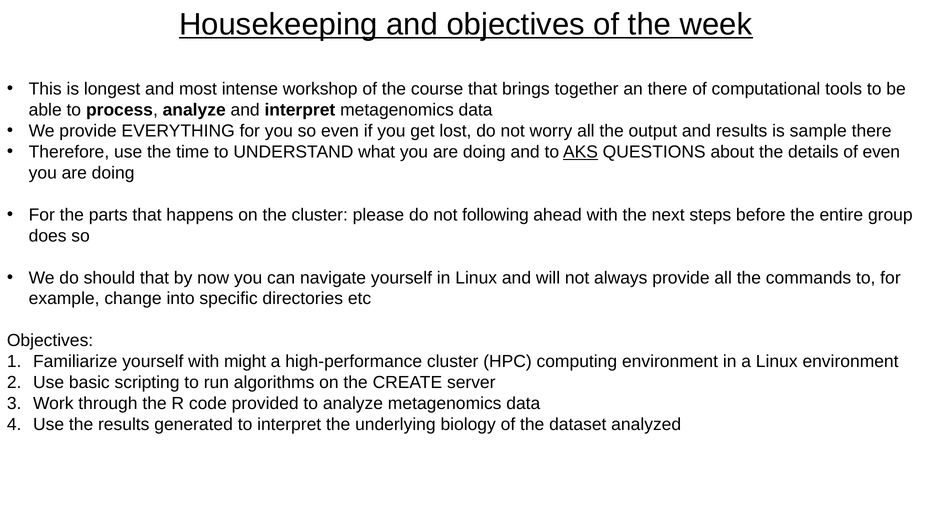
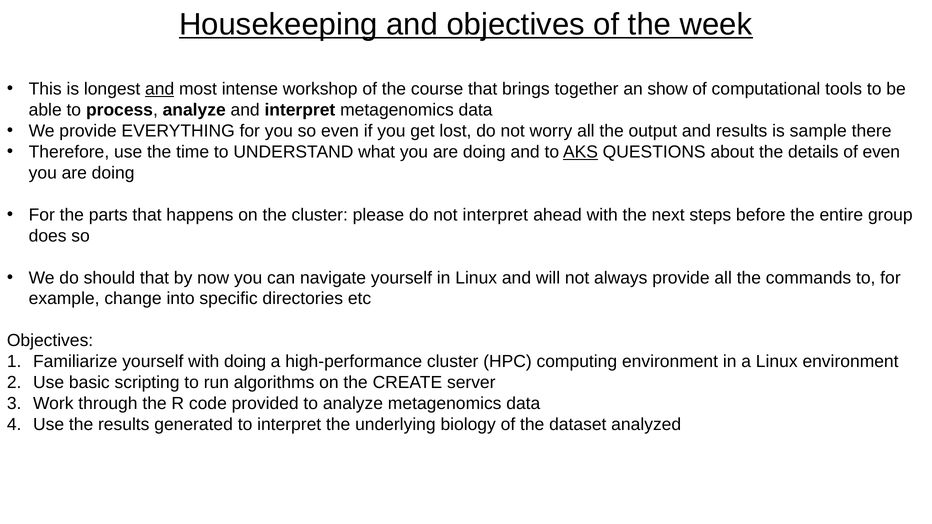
and underline: none -> present (160, 89)
an there: there -> show (668, 89)
not following: following -> interpret (495, 215)
with might: might -> doing (245, 362)
